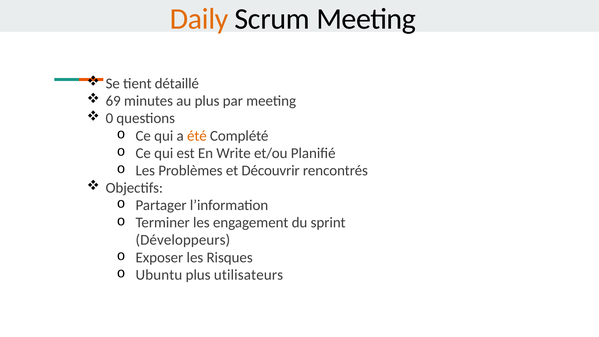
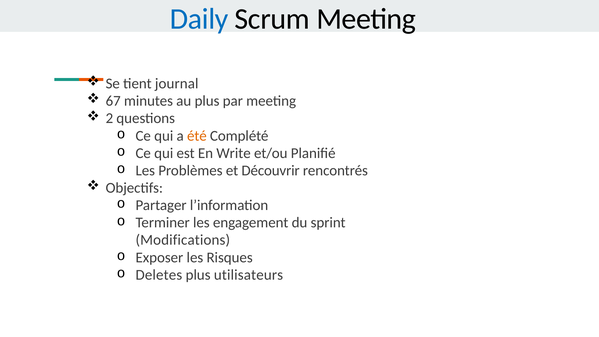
Daily colour: orange -> blue (199, 19)
détaillé: détaillé -> journal (177, 84)
69: 69 -> 67 (113, 101)
0: 0 -> 2 (109, 118)
Développeurs: Développeurs -> Modifications (183, 240)
Ubuntu: Ubuntu -> Deletes (159, 275)
